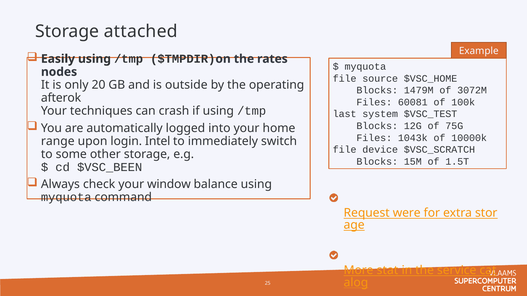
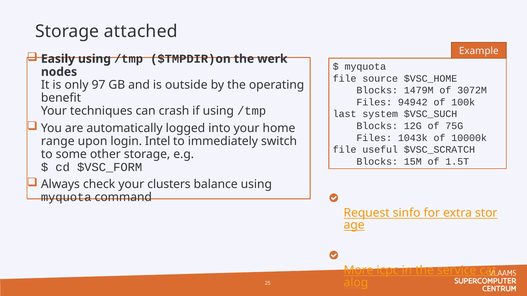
rates: rates -> werk (272, 59)
20: 20 -> 97 (99, 85)
afterok: afterok -> benefit (61, 98)
60081: 60081 -> 94942 (413, 102)
$VSC_TEST: $VSC_TEST -> $VSC_SUCH (431, 114)
device: device -> useful (380, 150)
$VSC_BEEN: $VSC_BEEN -> $VSC_FORM (110, 167)
window: window -> clusters (169, 185)
were: were -> sinfo (407, 213)
stat: stat -> icpc (388, 271)
